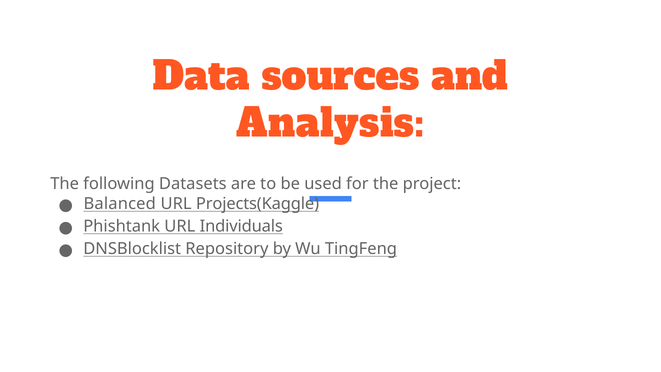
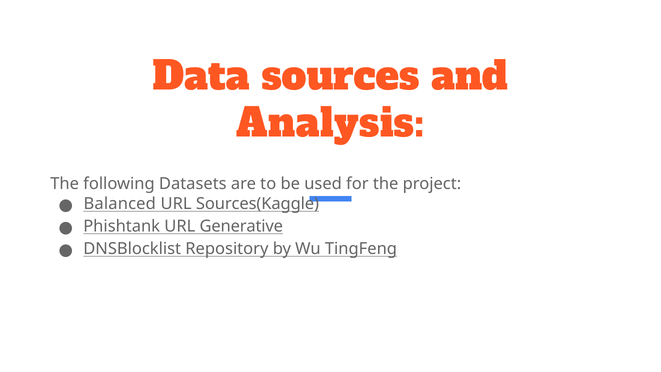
Projects(Kaggle: Projects(Kaggle -> Sources(Kaggle (257, 204)
Individuals: Individuals -> Generative (241, 226)
